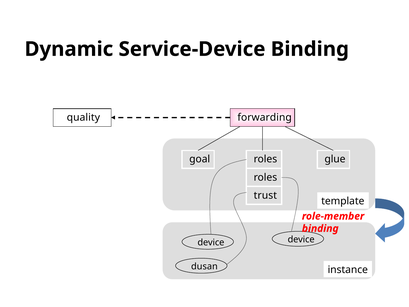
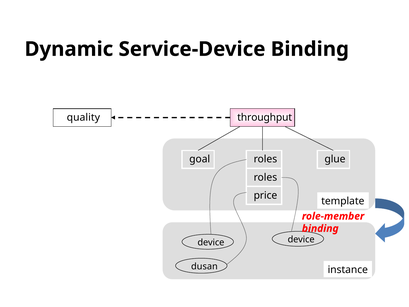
forwarding: forwarding -> throughput (265, 117)
trust: trust -> price (265, 195)
